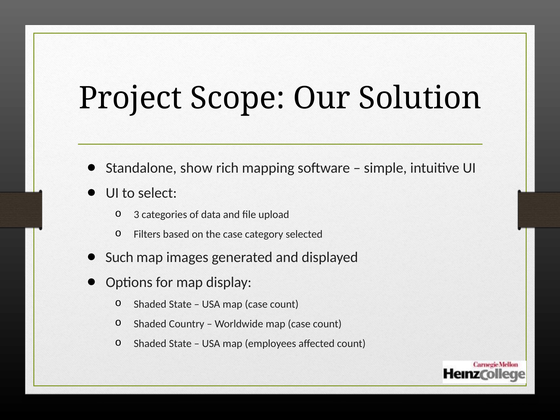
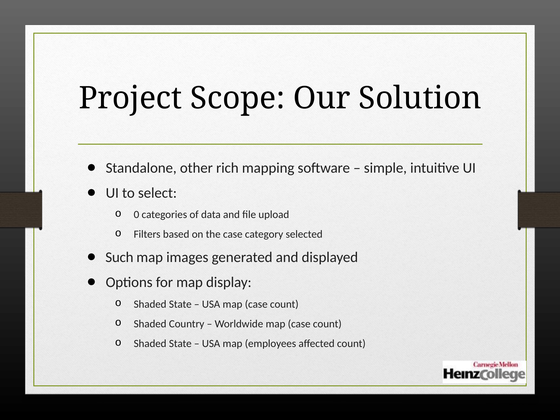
show: show -> other (196, 168)
3: 3 -> 0 (136, 215)
